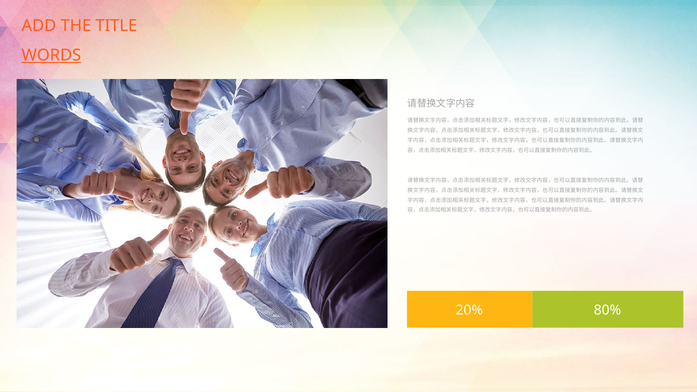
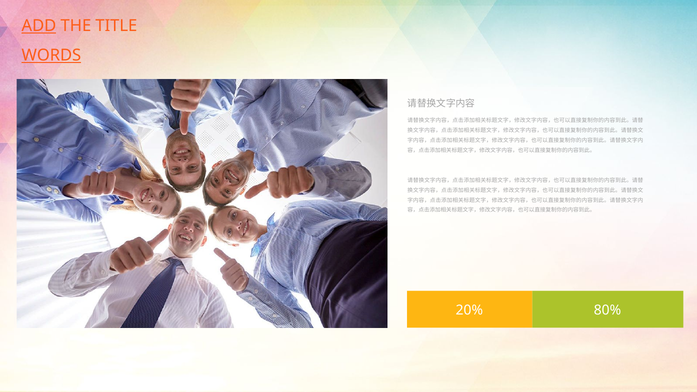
ADD underline: none -> present (39, 26)
